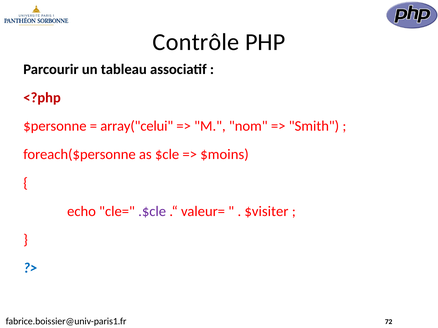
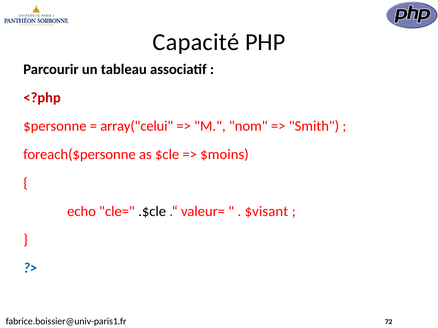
Contrôle: Contrôle -> Capacité (196, 42)
.$cle colour: purple -> black (152, 212)
$visiter: $visiter -> $visant (266, 212)
